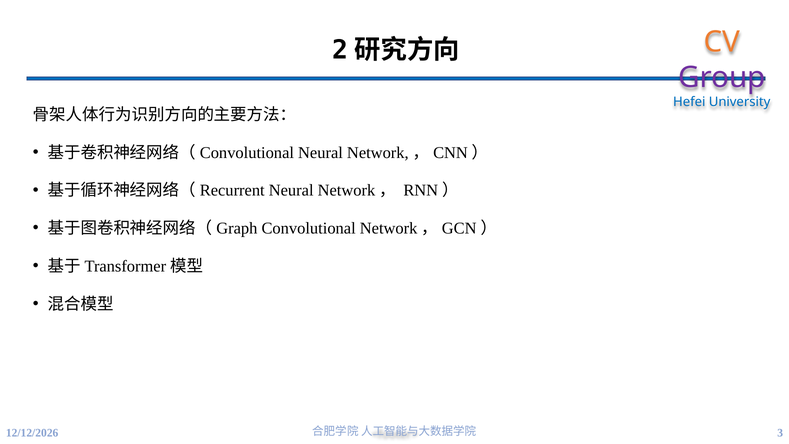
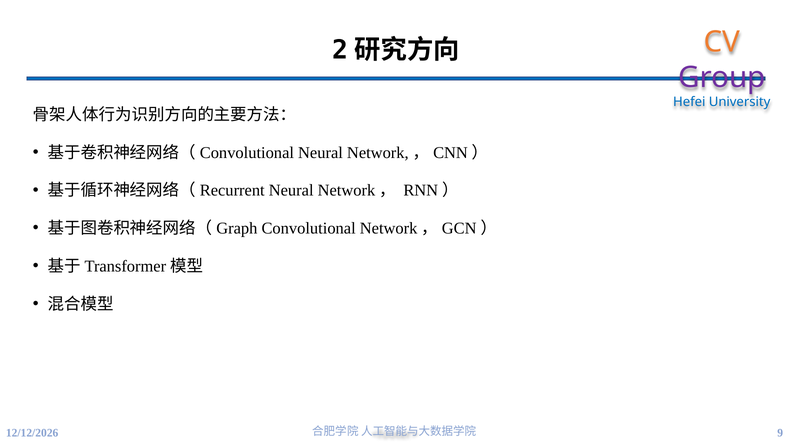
3: 3 -> 9 (780, 433)
